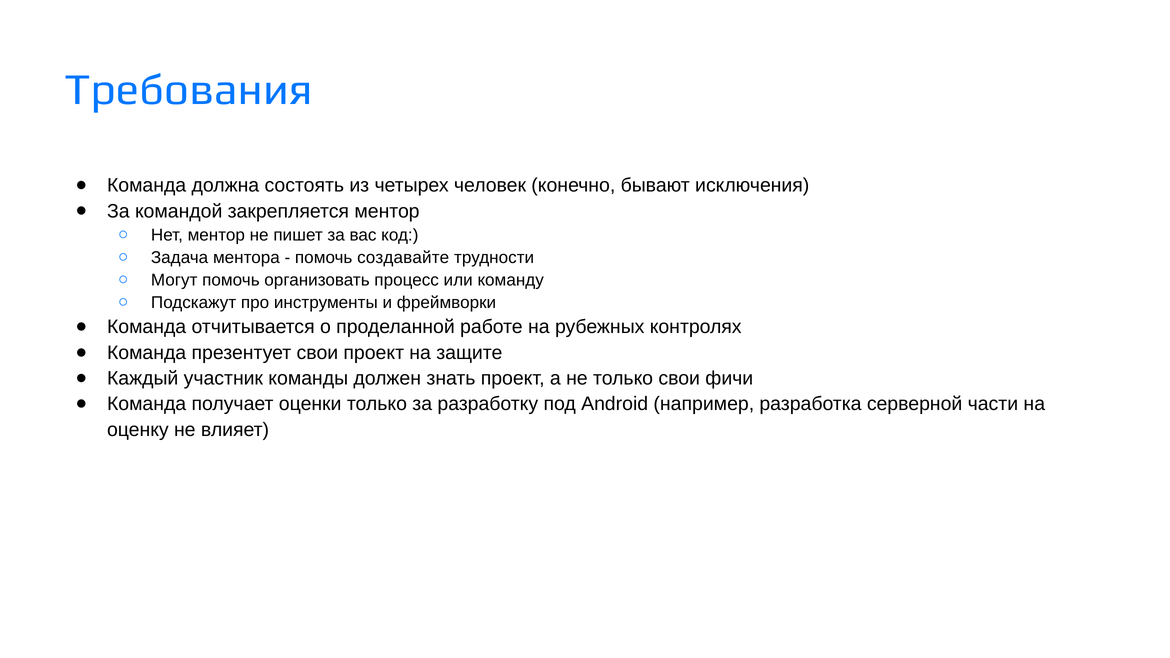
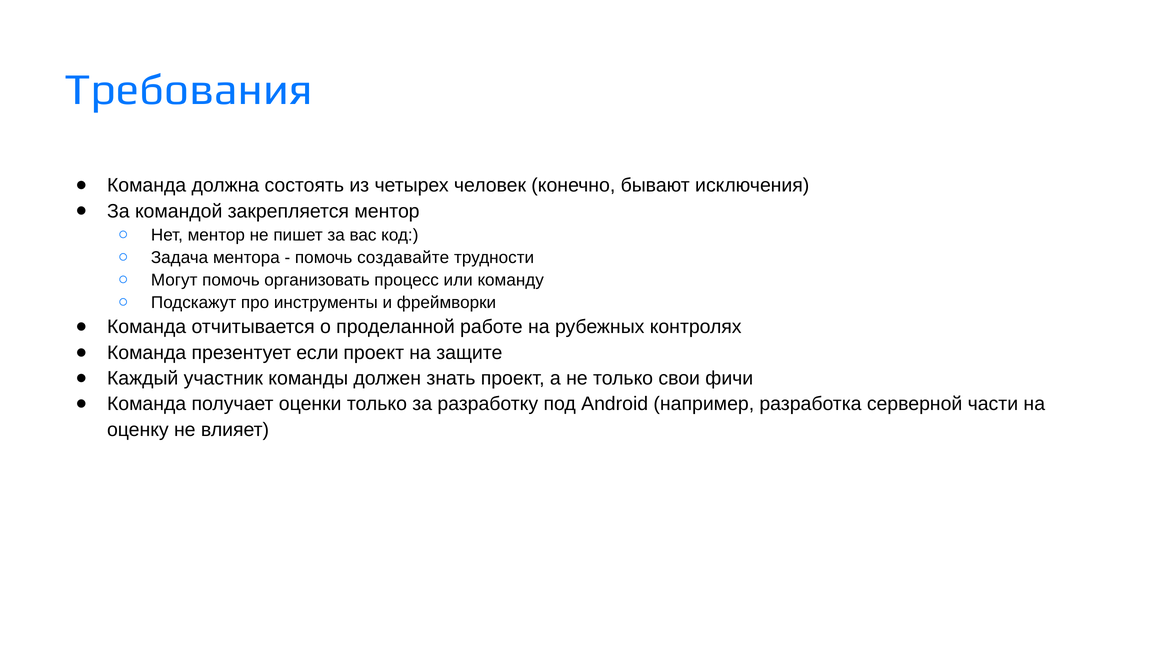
презентует свои: свои -> если (317, 353)
